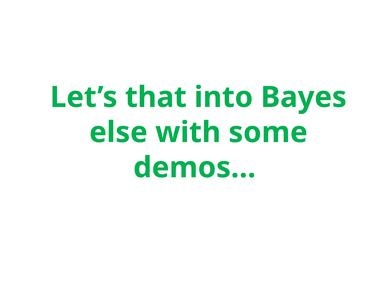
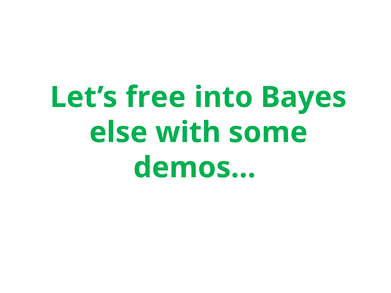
that: that -> free (156, 97)
